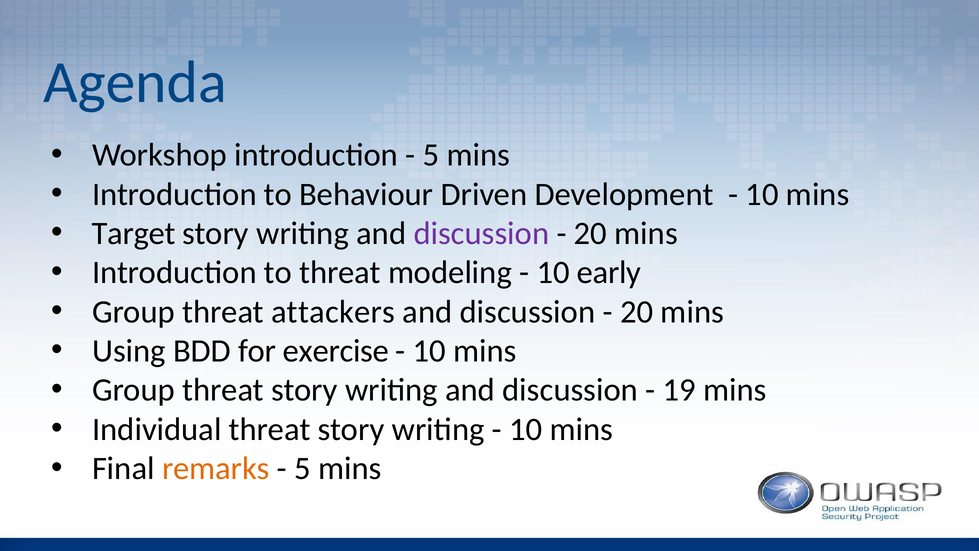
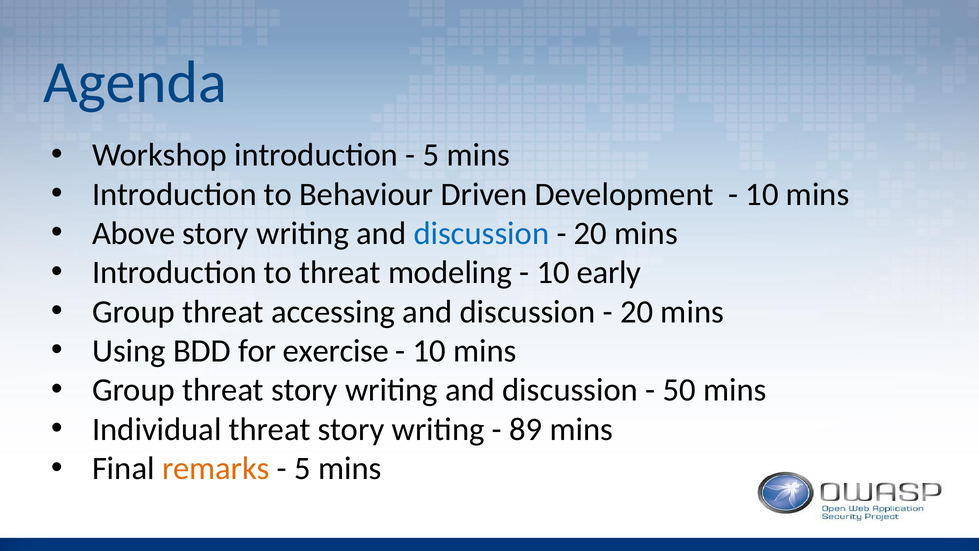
Target: Target -> Above (134, 233)
discussion colour: purple -> blue (481, 233)
attackers: attackers -> accessing (333, 312)
19: 19 -> 50 (679, 390)
10: 10 -> 89 (526, 429)
